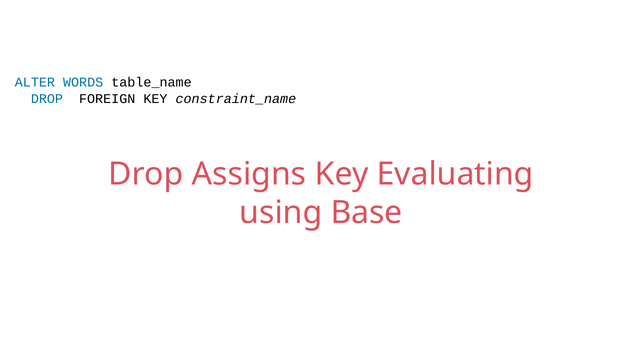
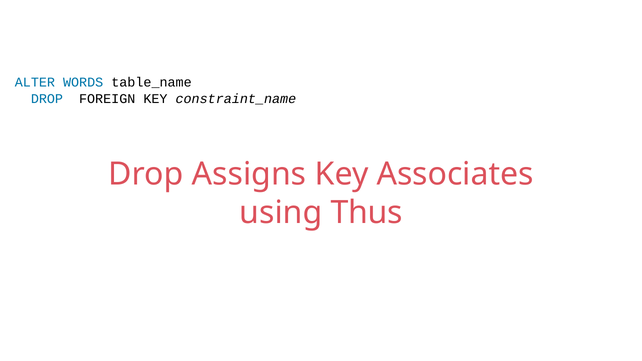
Evaluating: Evaluating -> Associates (455, 174)
Base: Base -> Thus (367, 213)
